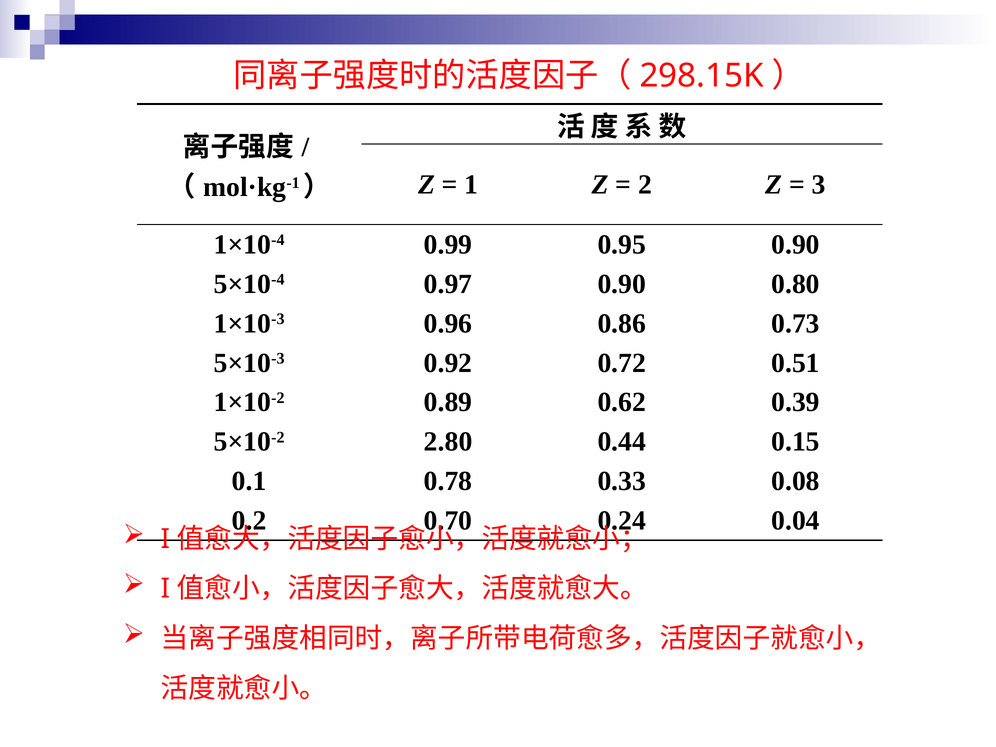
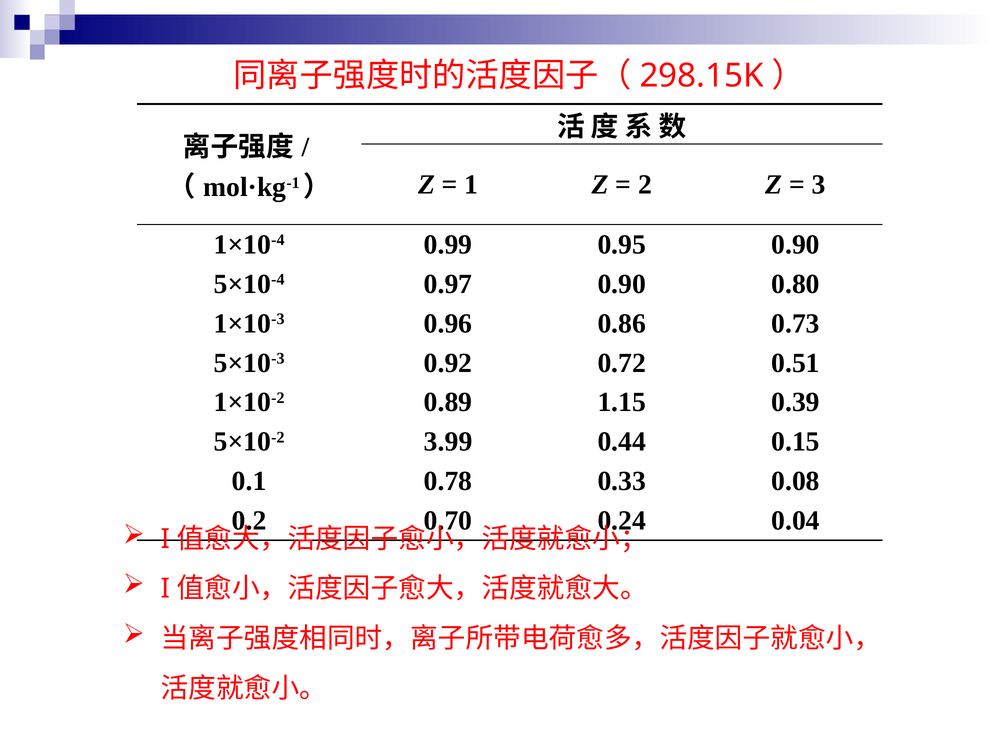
0.62: 0.62 -> 1.15 (622, 402)
2.80: 2.80 -> 3.99 (448, 442)
